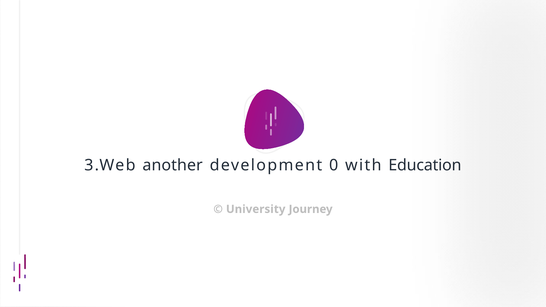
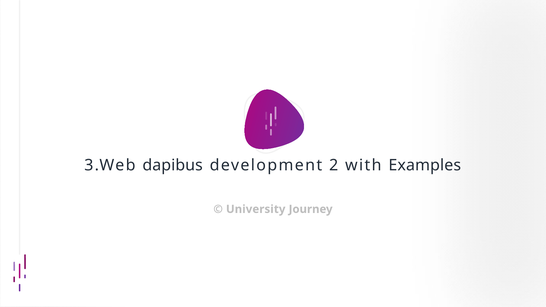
another: another -> dapibus (173, 165)
0: 0 -> 2 (334, 165)
Education: Education -> Examples (425, 165)
